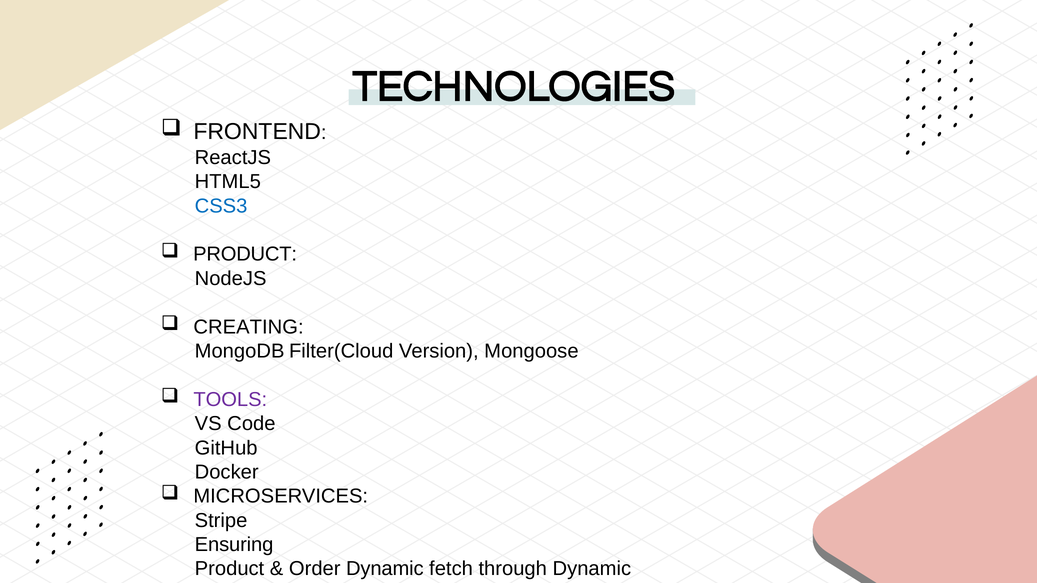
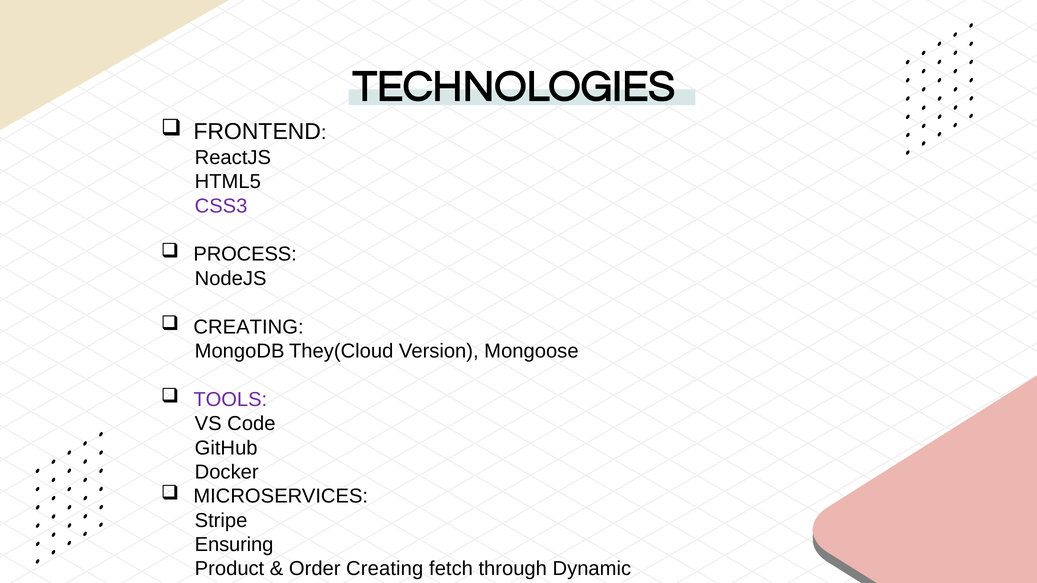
CSS3 colour: blue -> purple (221, 206)
PRODUCT: PRODUCT -> PROCESS (245, 254)
Filter(Cloud: Filter(Cloud -> They(Cloud (341, 351)
Order Dynamic: Dynamic -> Creating (385, 569)
